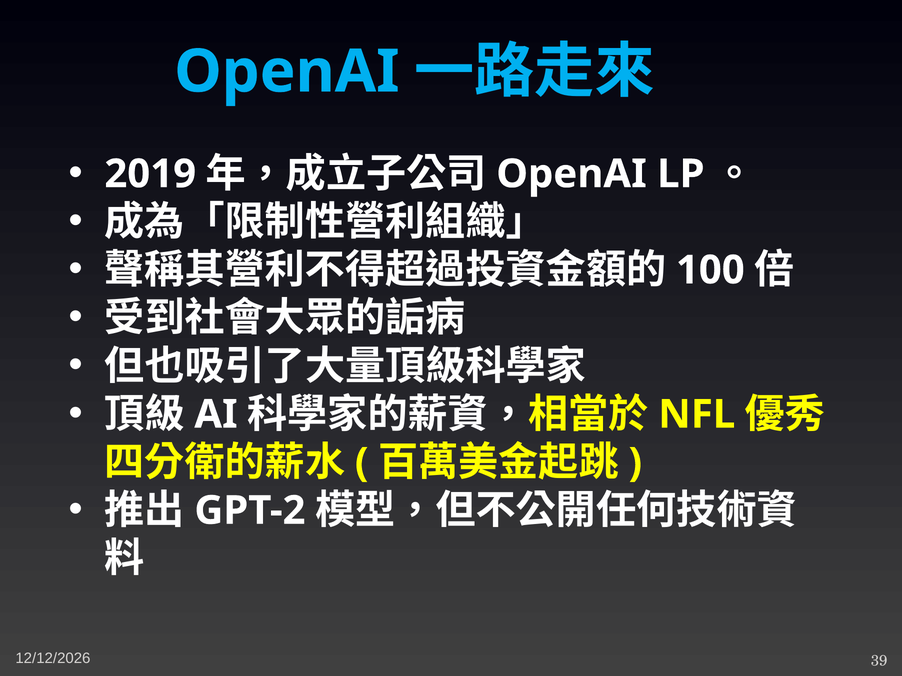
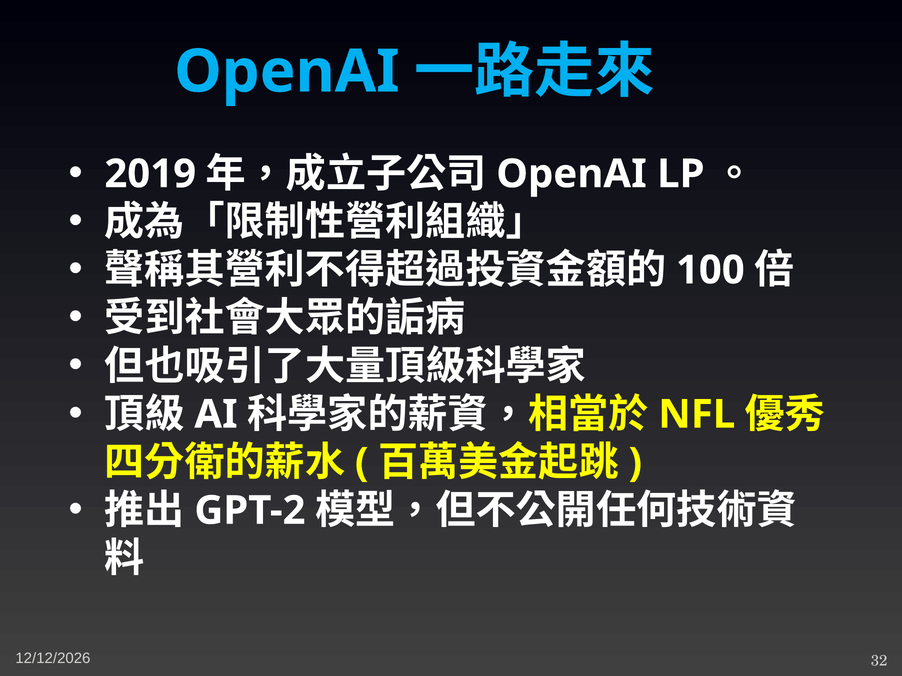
39: 39 -> 32 (879, 662)
